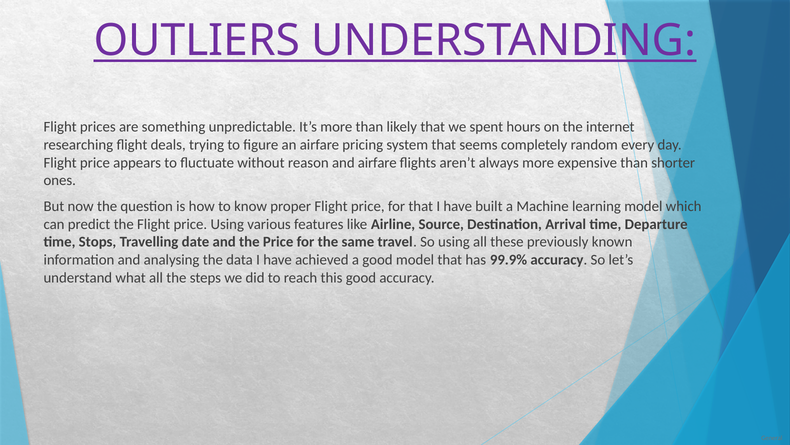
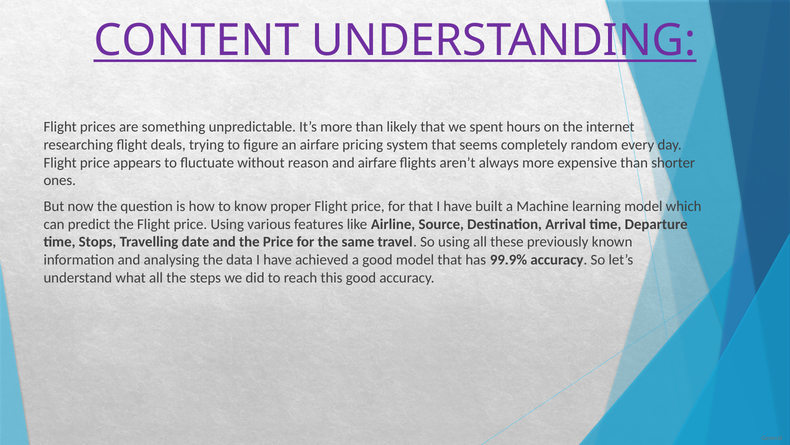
OUTLIERS: OUTLIERS -> CONTENT (197, 41)
